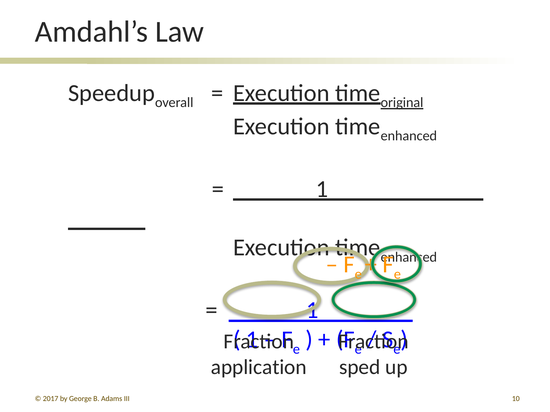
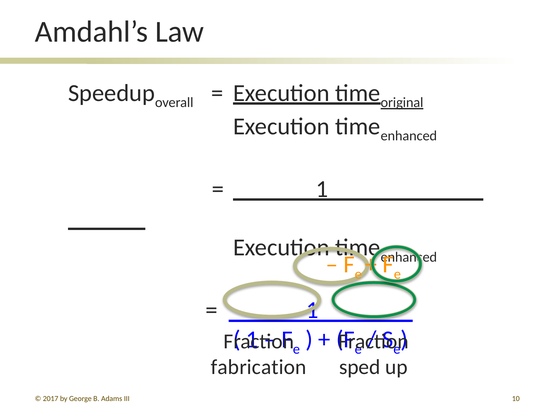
application: application -> fabrication (259, 368)
